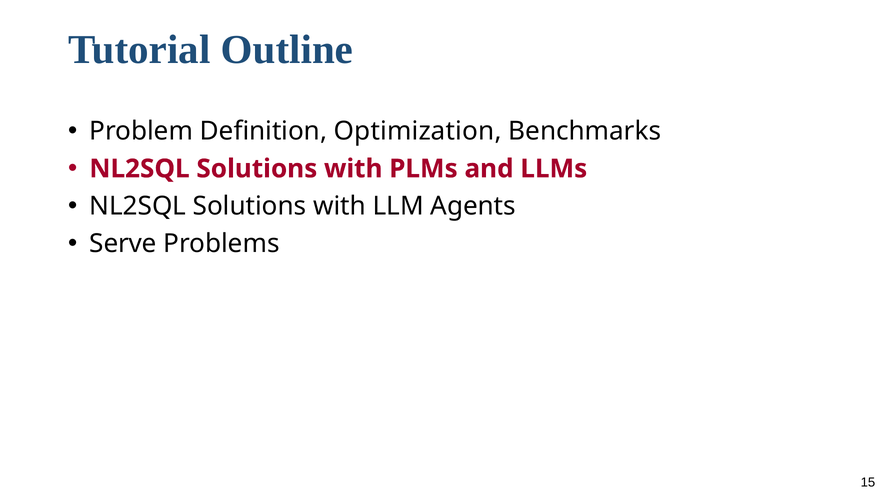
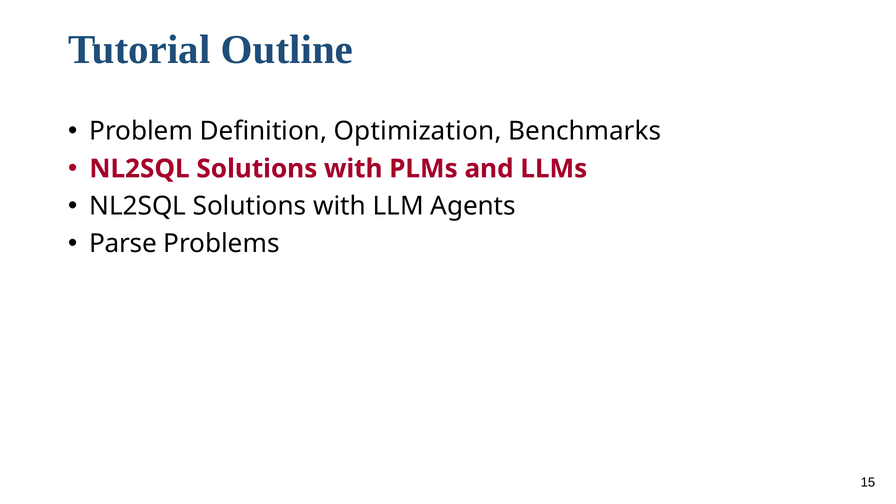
Serve: Serve -> Parse (123, 244)
